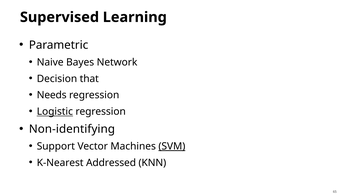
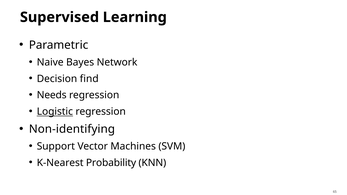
that: that -> find (89, 79)
SVM underline: present -> none (172, 146)
Addressed: Addressed -> Probability (111, 163)
